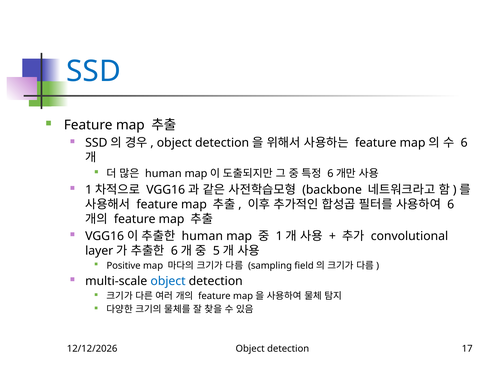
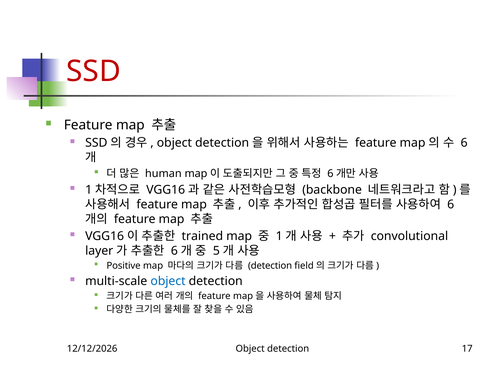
SSD colour: blue -> red (94, 71)
human: human -> trained (202, 236)
sampling: sampling -> detection (270, 266)
